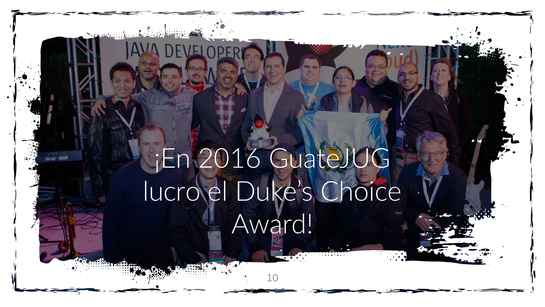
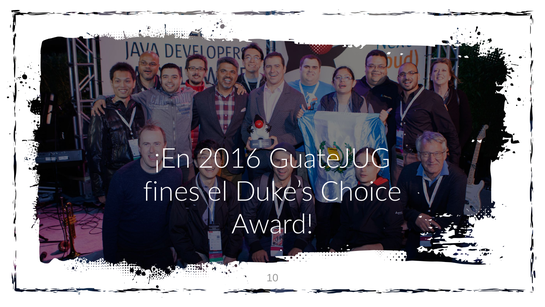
lucro: lucro -> fines (172, 191)
